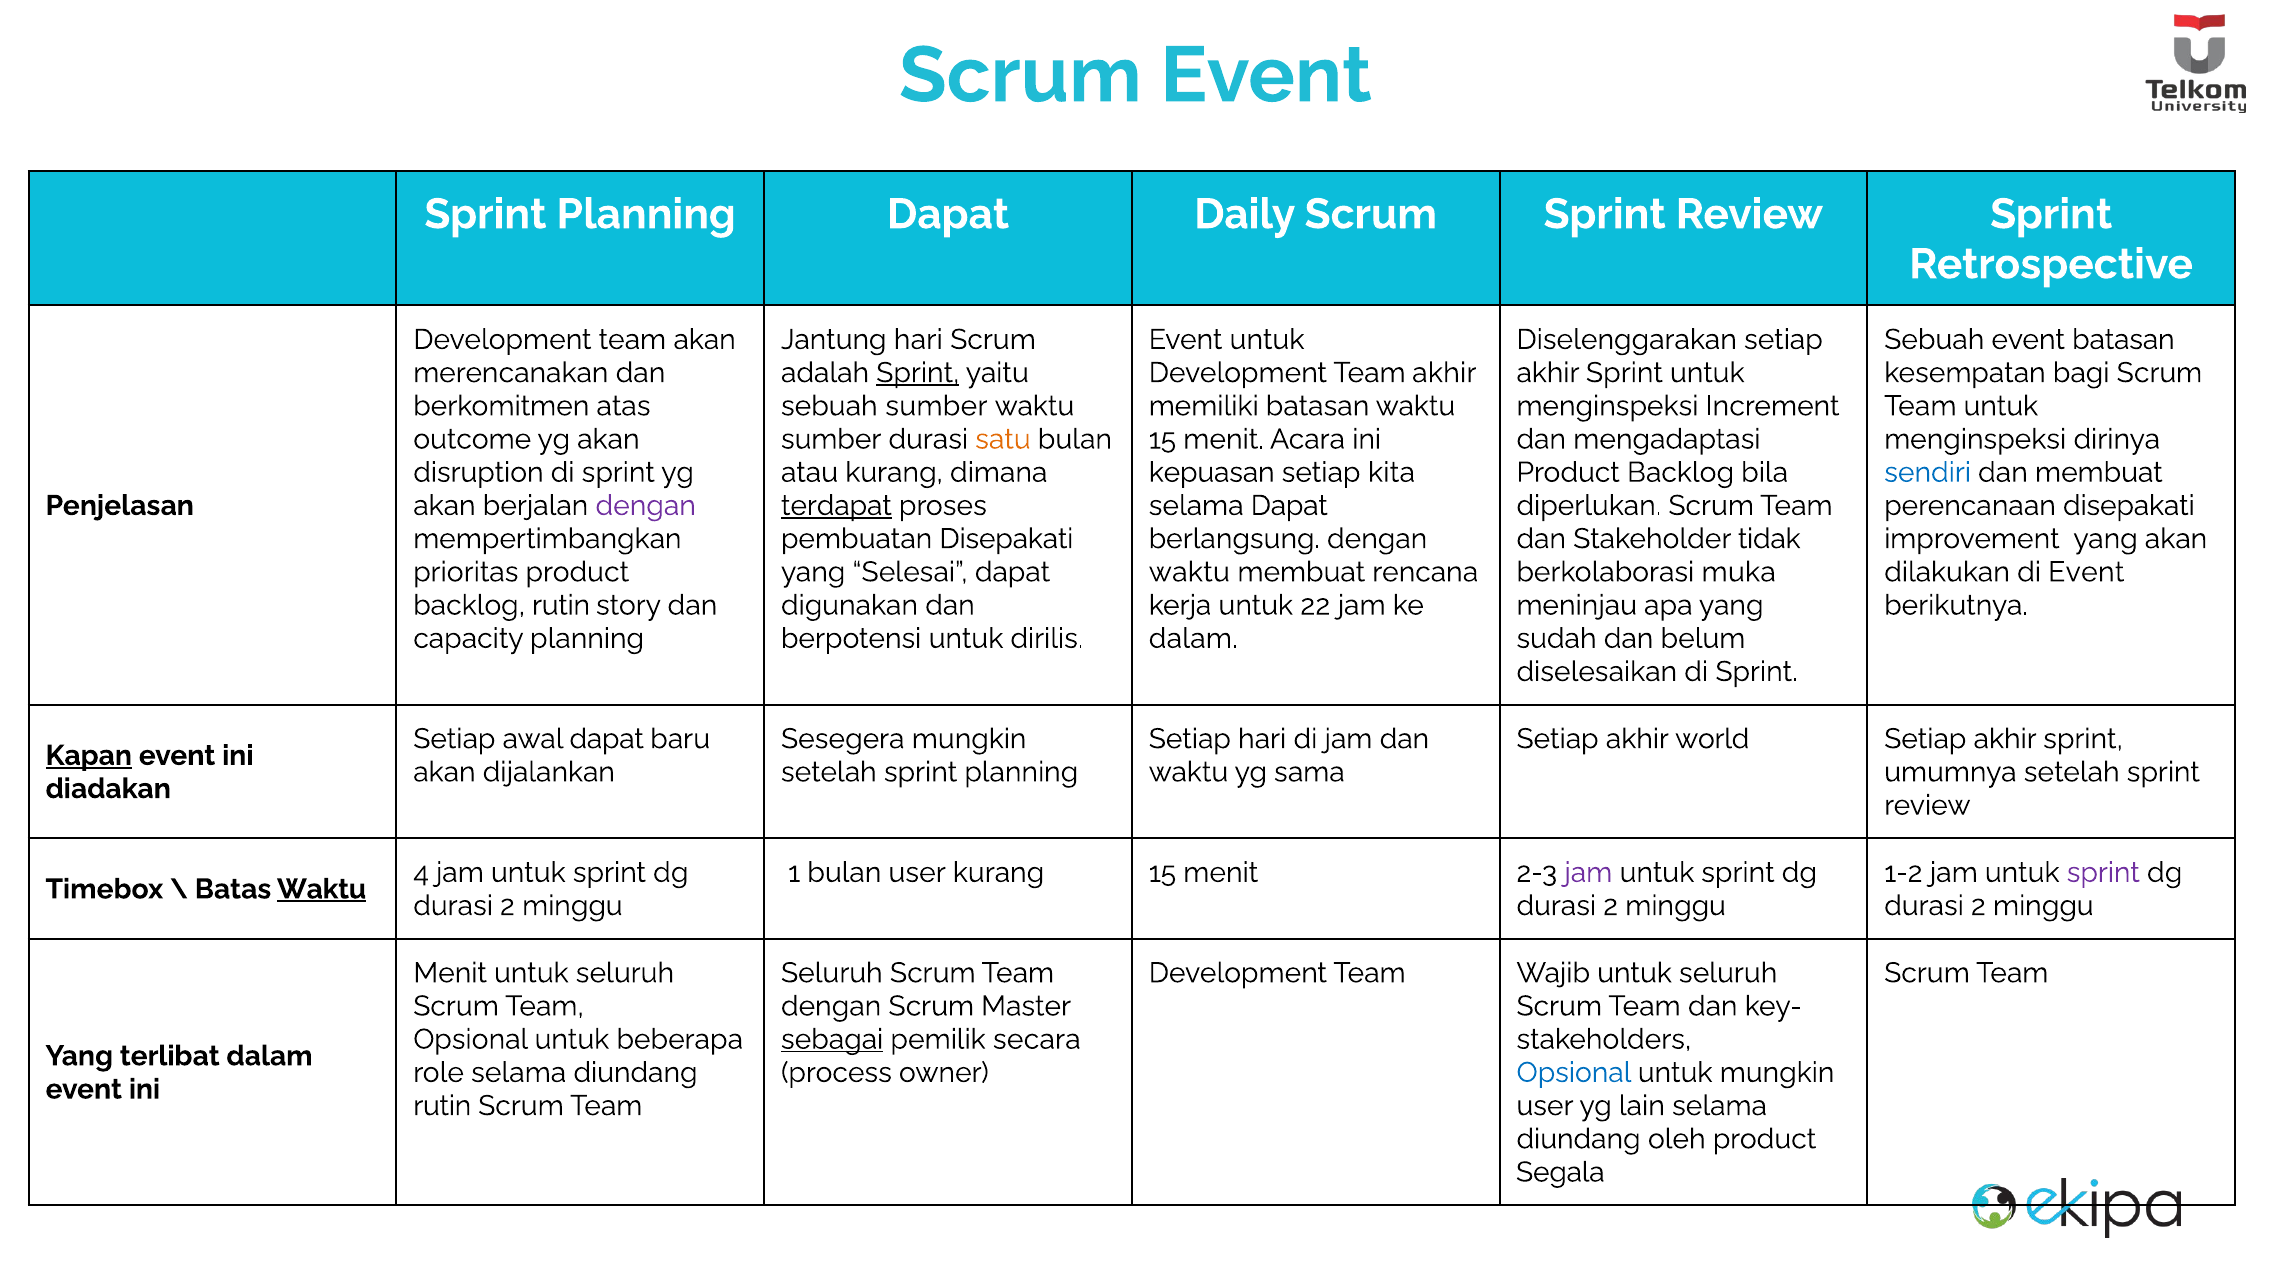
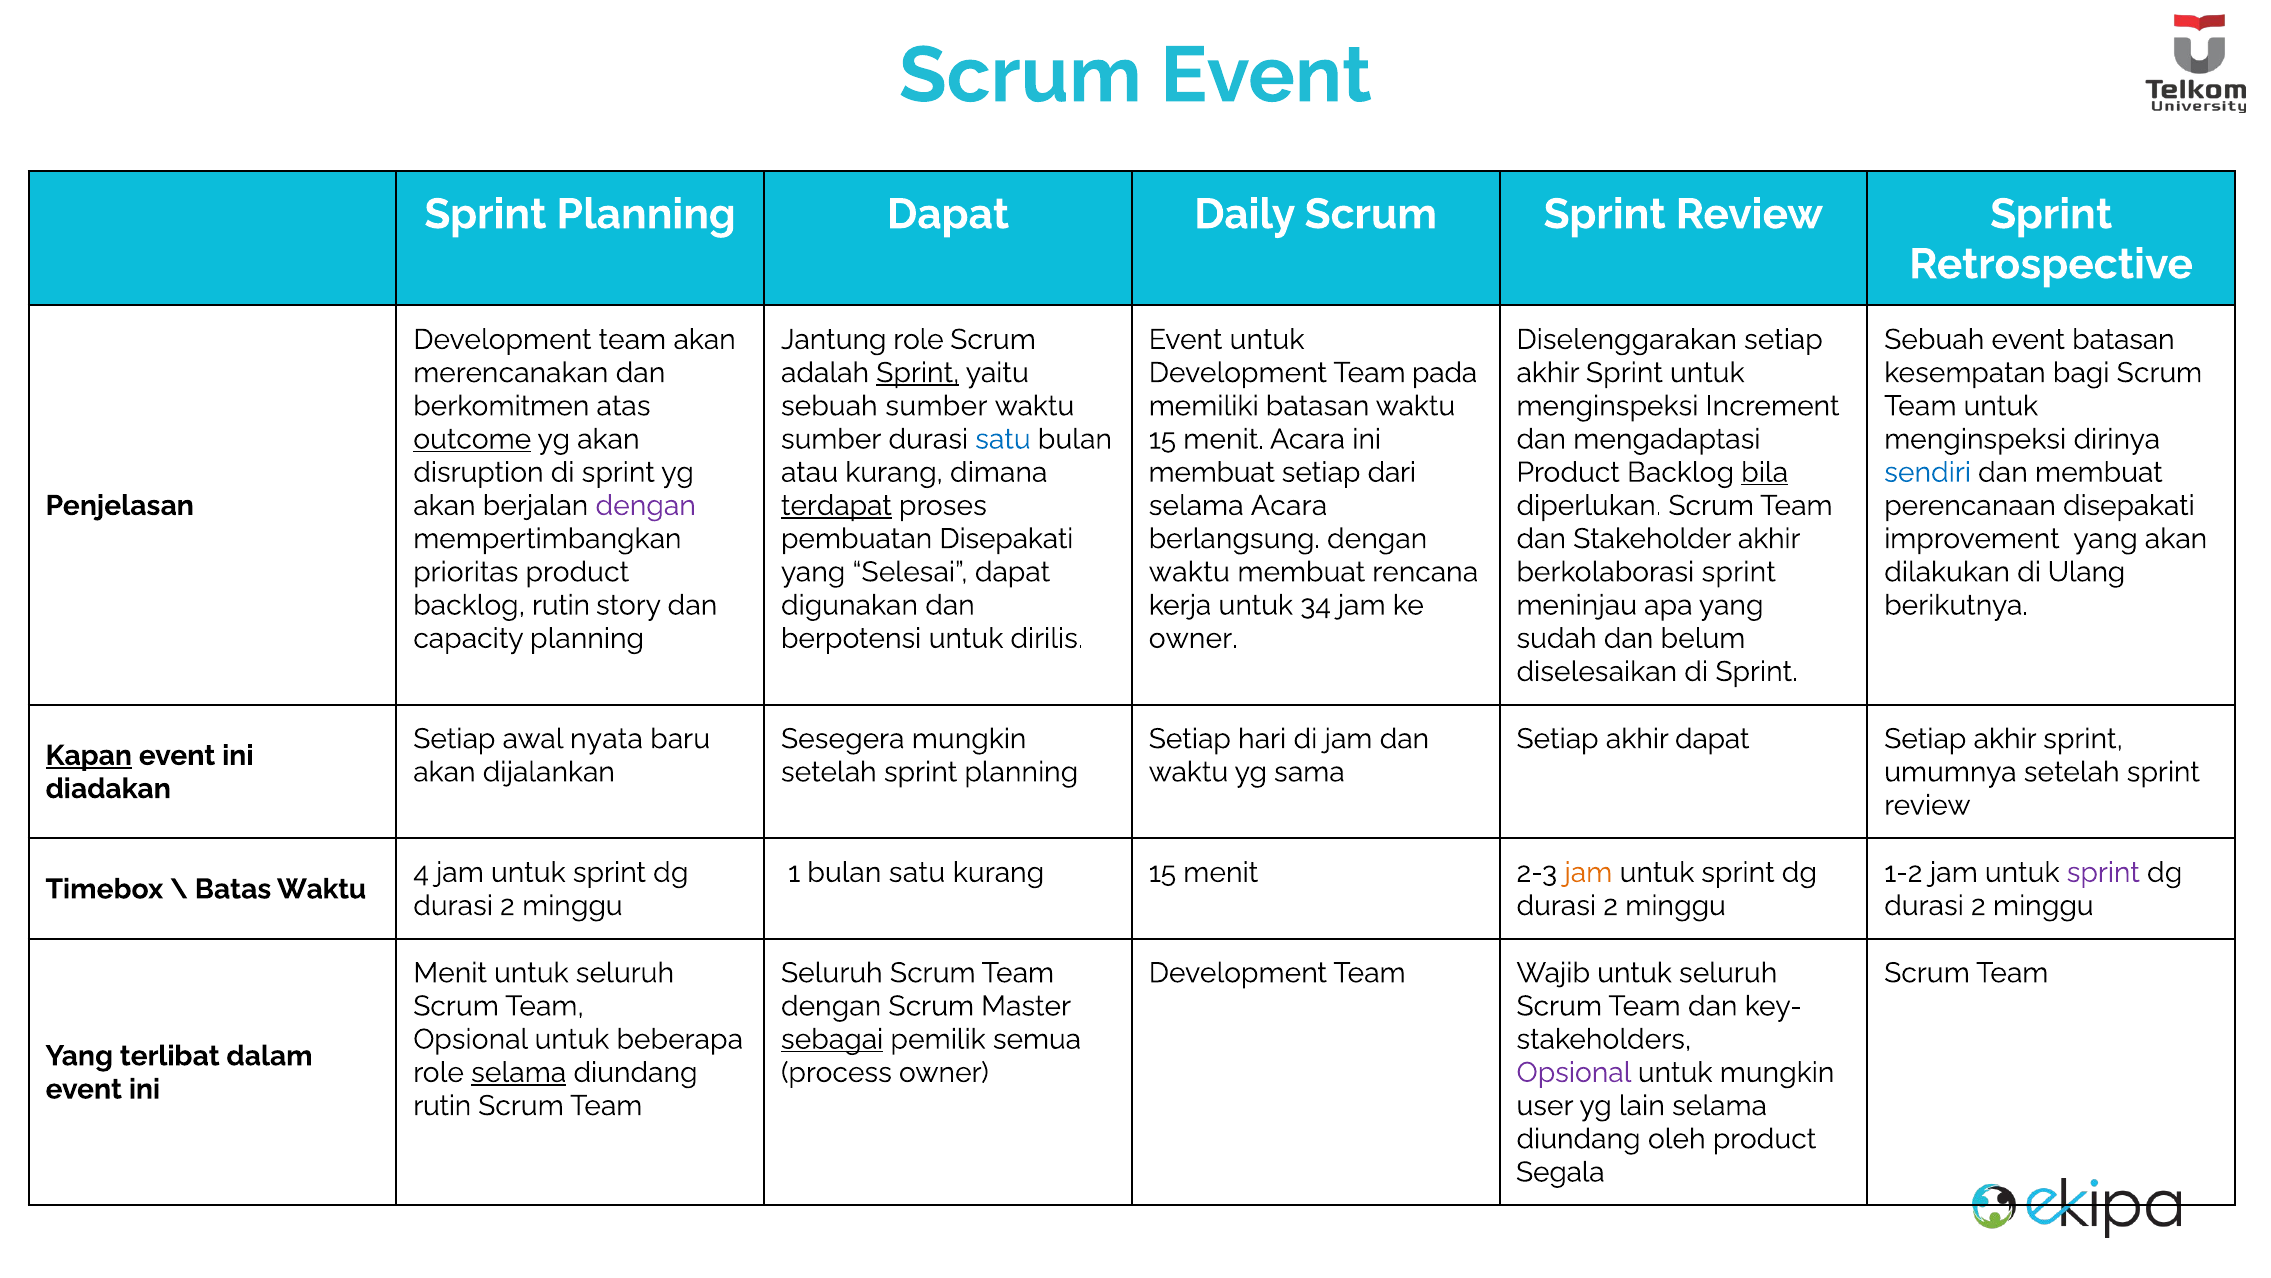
Jantung hari: hari -> role (918, 339)
Team akhir: akhir -> pada (1445, 373)
outcome underline: none -> present (472, 439)
satu colour: orange -> blue (1003, 439)
kepuasan: kepuasan -> membuat (1212, 472)
kita: kita -> dari (1392, 472)
bila underline: none -> present (1765, 472)
selama Dapat: Dapat -> Acara (1289, 505)
Stakeholder tidak: tidak -> akhir (1769, 539)
berkolaborasi muka: muka -> sprint (1739, 572)
di Event: Event -> Ulang (2086, 572)
22: 22 -> 34 (1316, 605)
dalam: dalam -> owner (1193, 638)
awal dapat: dapat -> nyata (606, 739)
akhir world: world -> dapat (1712, 739)
bulan user: user -> satu (917, 872)
jam colour: purple -> orange (1588, 872)
Waktu underline: present -> none (322, 889)
secara: secara -> semua (1037, 1039)
selama underline: none -> present (519, 1072)
Opsional colour: blue -> purple (1574, 1072)
